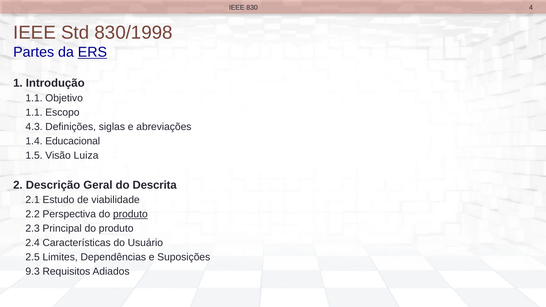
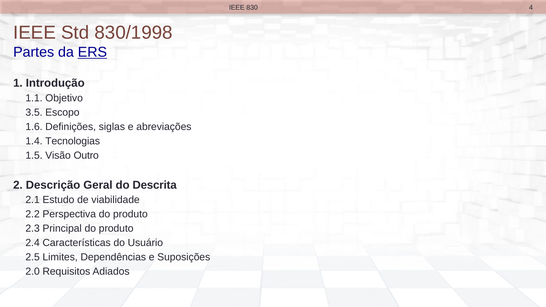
1.1: 1.1 -> 3.5 (34, 112)
4.3: 4.3 -> 1.6 (34, 127)
Educacional: Educacional -> Tecnologias (73, 141)
Luiza: Luiza -> Outro (86, 155)
produto underline: present -> none (130, 214)
9.3: 9.3 -> 2.0 (33, 272)
